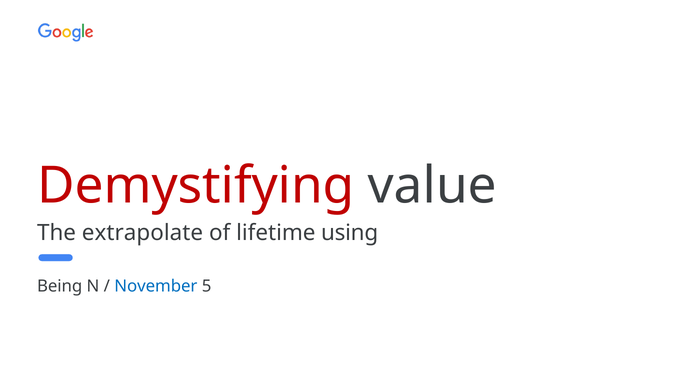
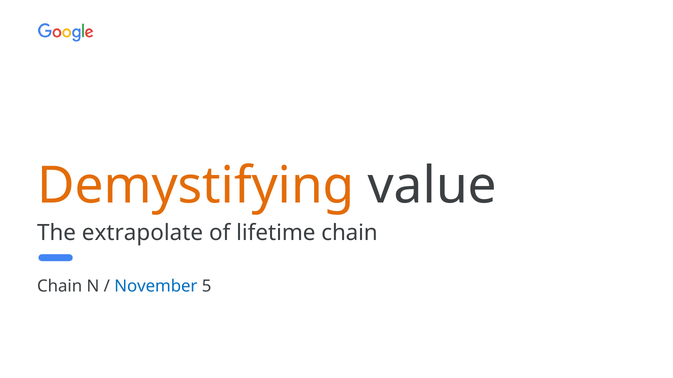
Demystifying colour: red -> orange (196, 186)
lifetime using: using -> chain (350, 233)
Being: Being -> Chain (60, 287)
